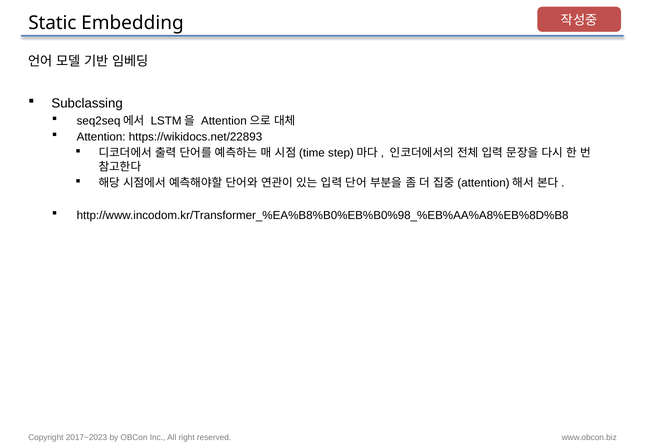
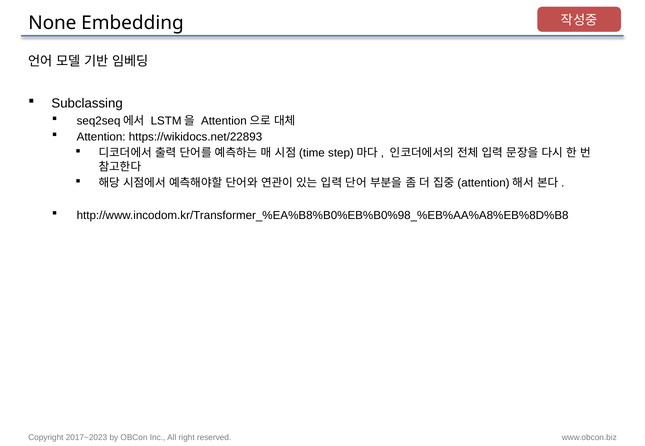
Static: Static -> None (52, 23)
